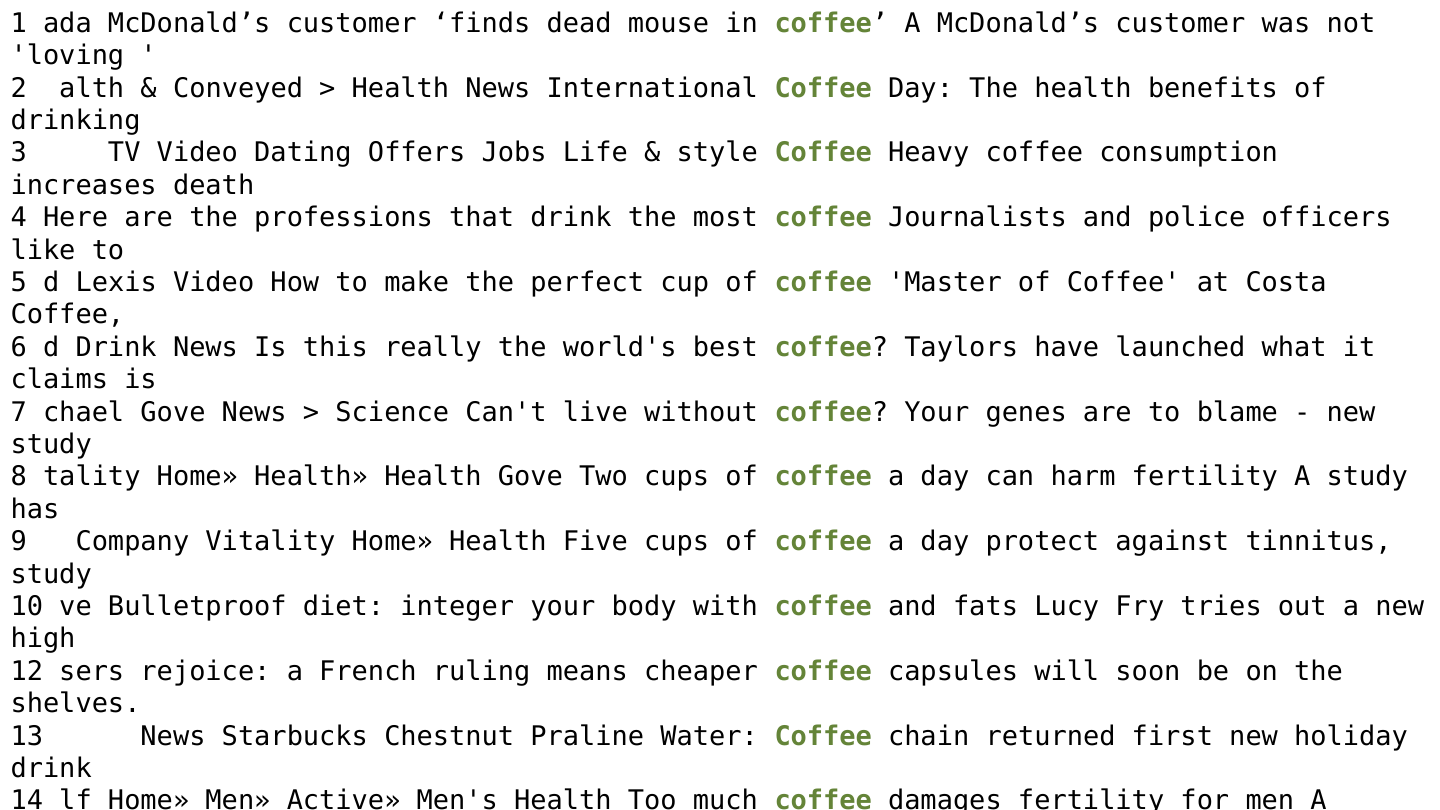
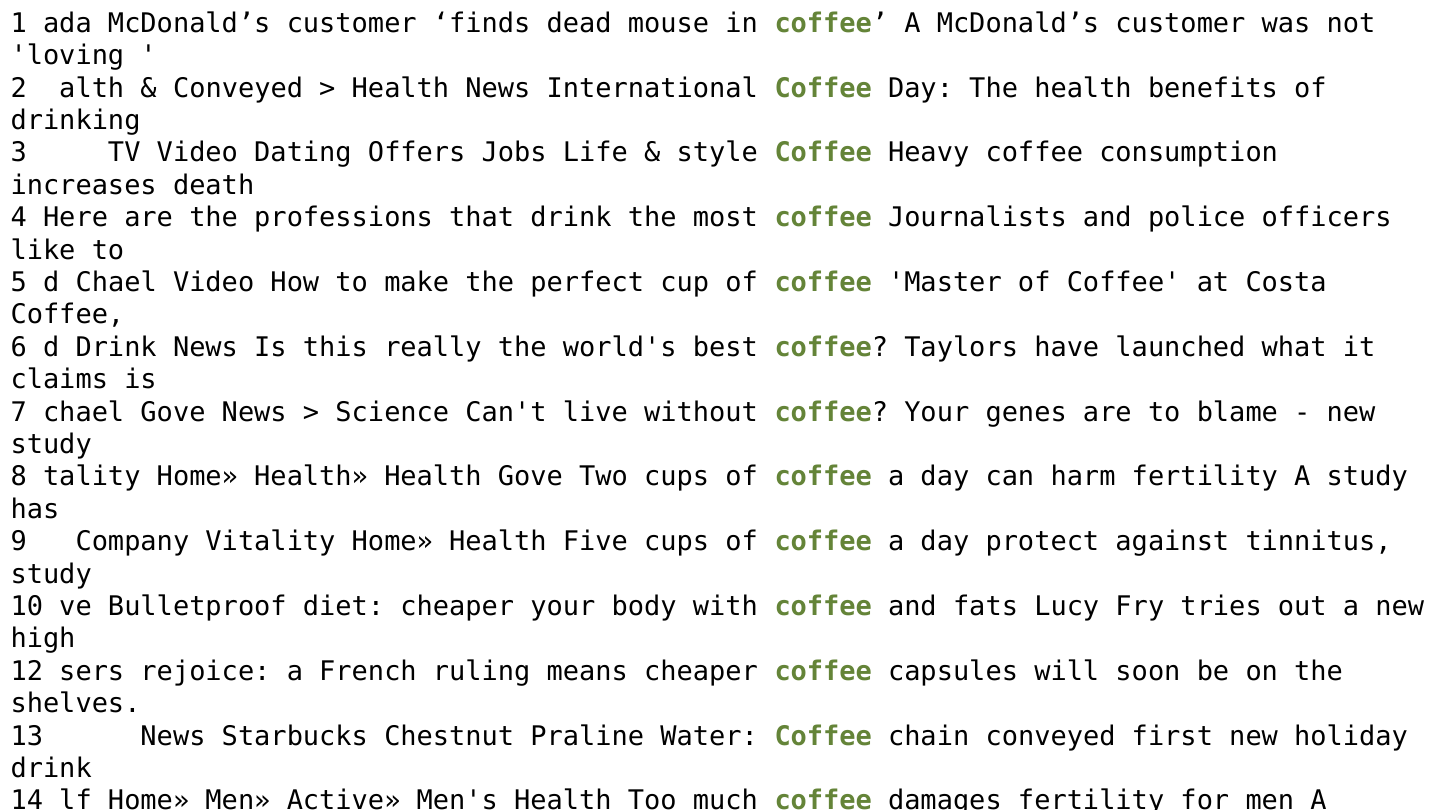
d Lexis: Lexis -> Chael (116, 283)
diet integer: integer -> cheaper (457, 607)
chain returned: returned -> conveyed (1051, 736)
